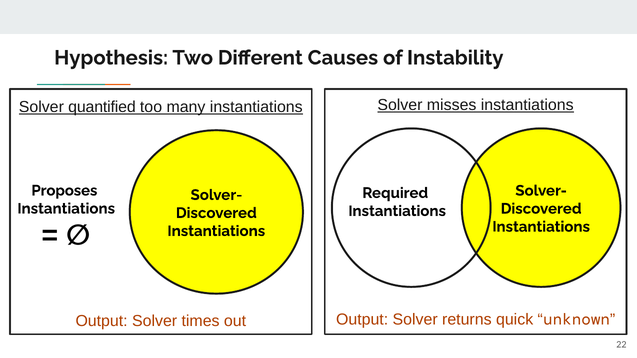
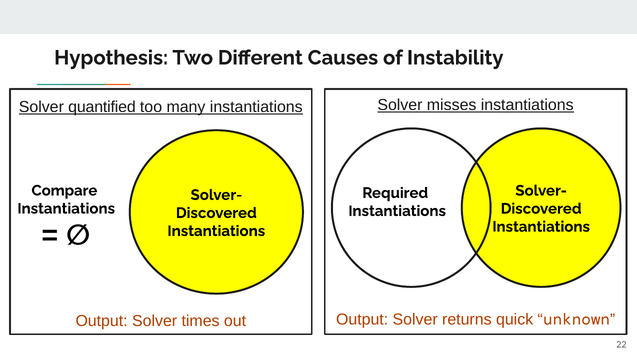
Proposes: Proposes -> Compare (64, 191)
